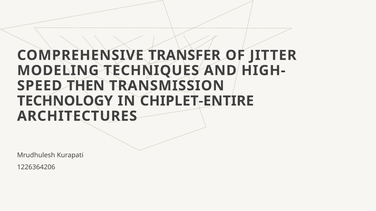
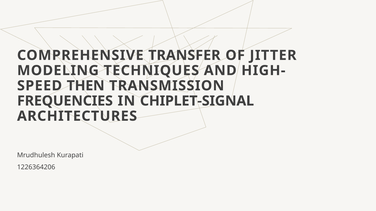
TECHNOLOGY: TECHNOLOGY -> FREQUENCIES (65, 101)
CHIPLET-ENTIRE: CHIPLET-ENTIRE -> CHIPLET-SIGNAL (197, 101)
